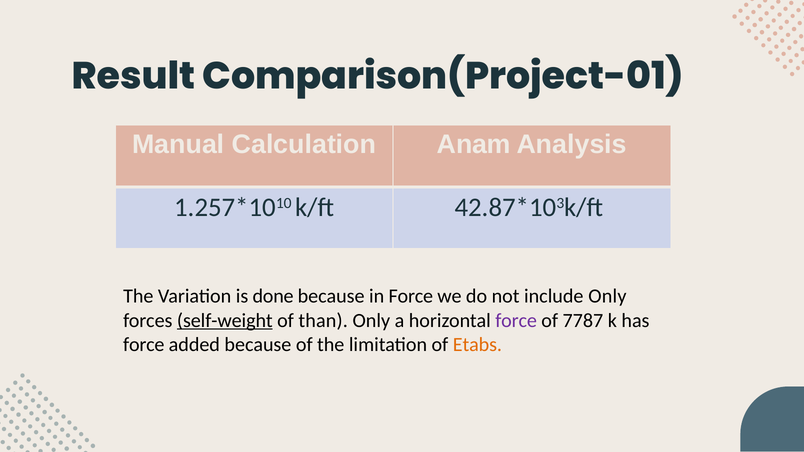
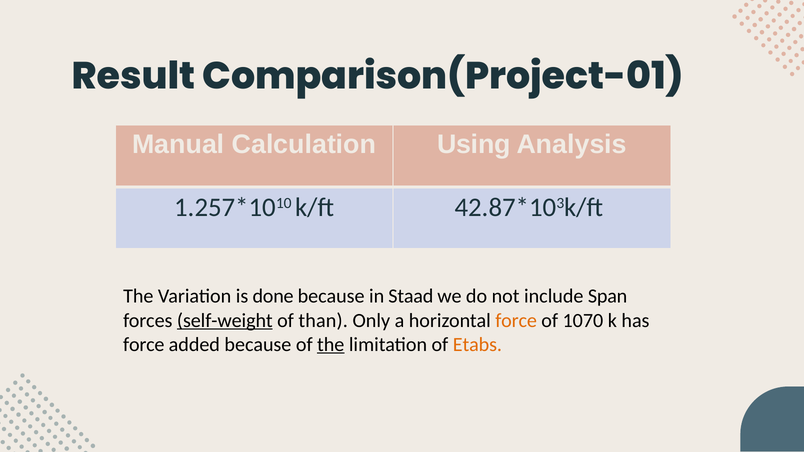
Anam: Anam -> Using (474, 145)
in Force: Force -> Staad (411, 296)
include Only: Only -> Span (608, 296)
force colour: purple -> orange (516, 321)
7787: 7787 -> 1070 (583, 321)
the underline: none -> present (331, 345)
